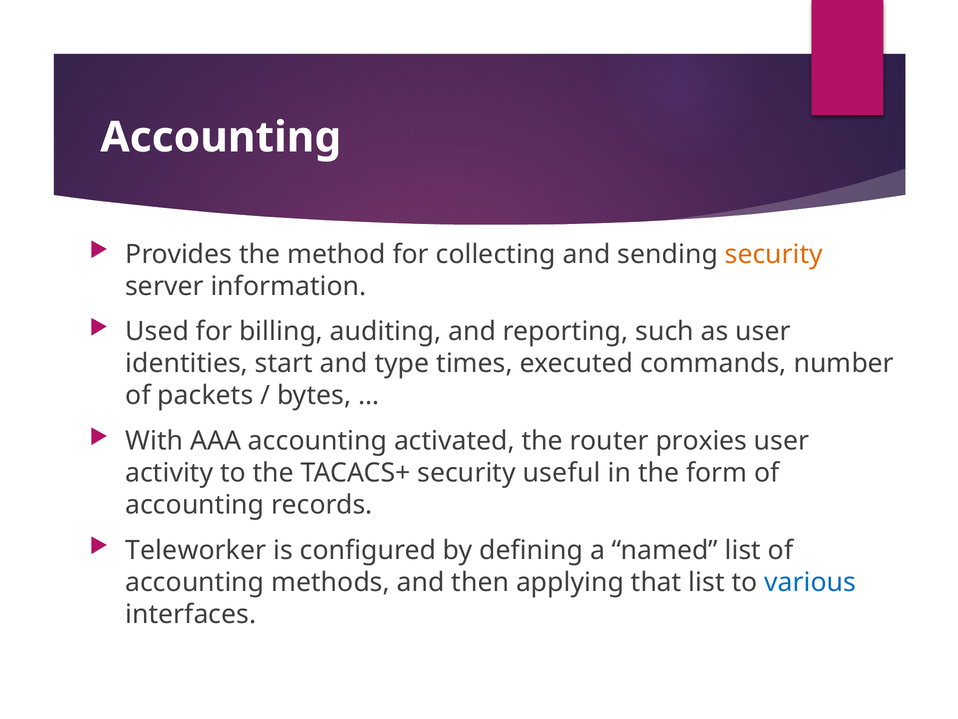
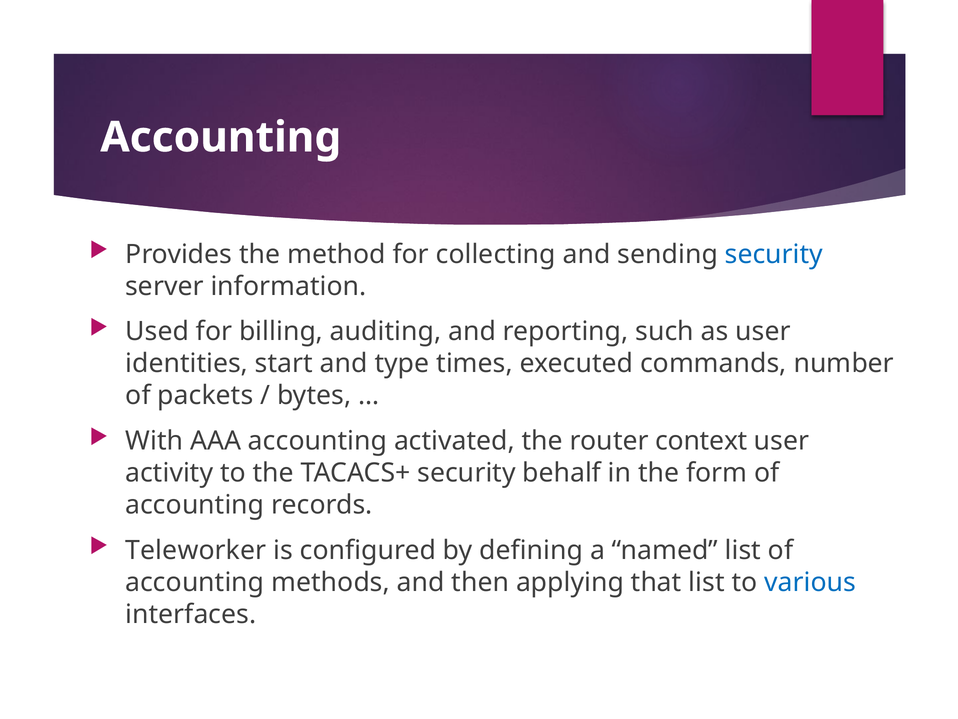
security colour: orange -> blue (774, 254)
proxies: proxies -> context (701, 441)
useful: useful -> behalf (562, 473)
